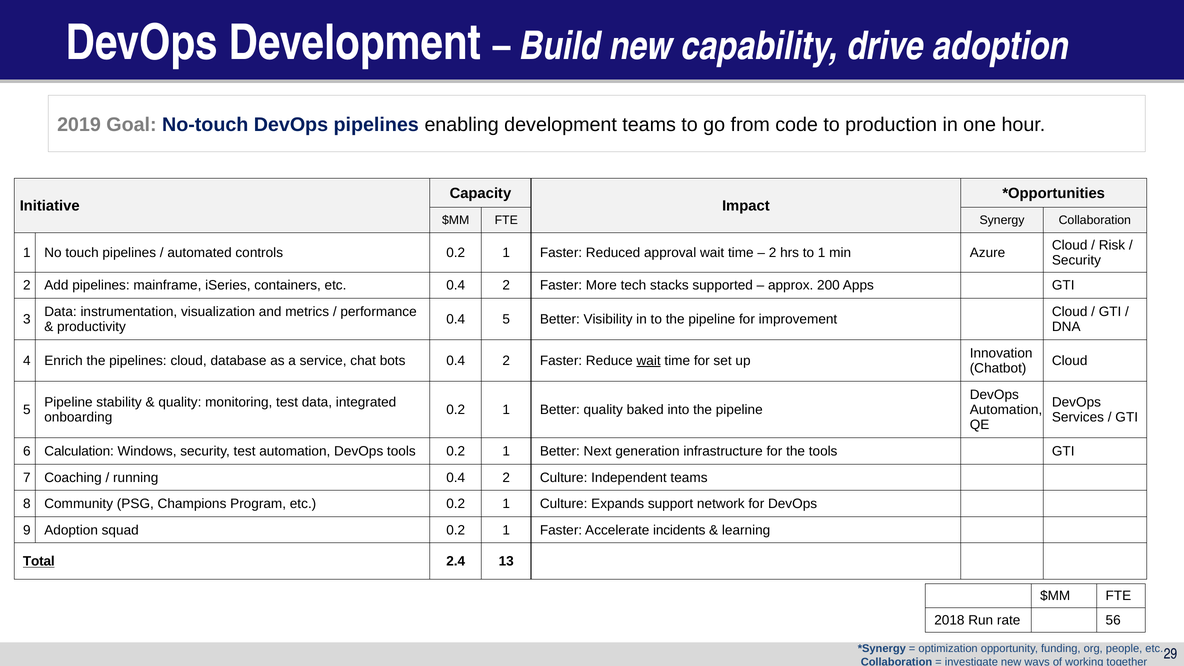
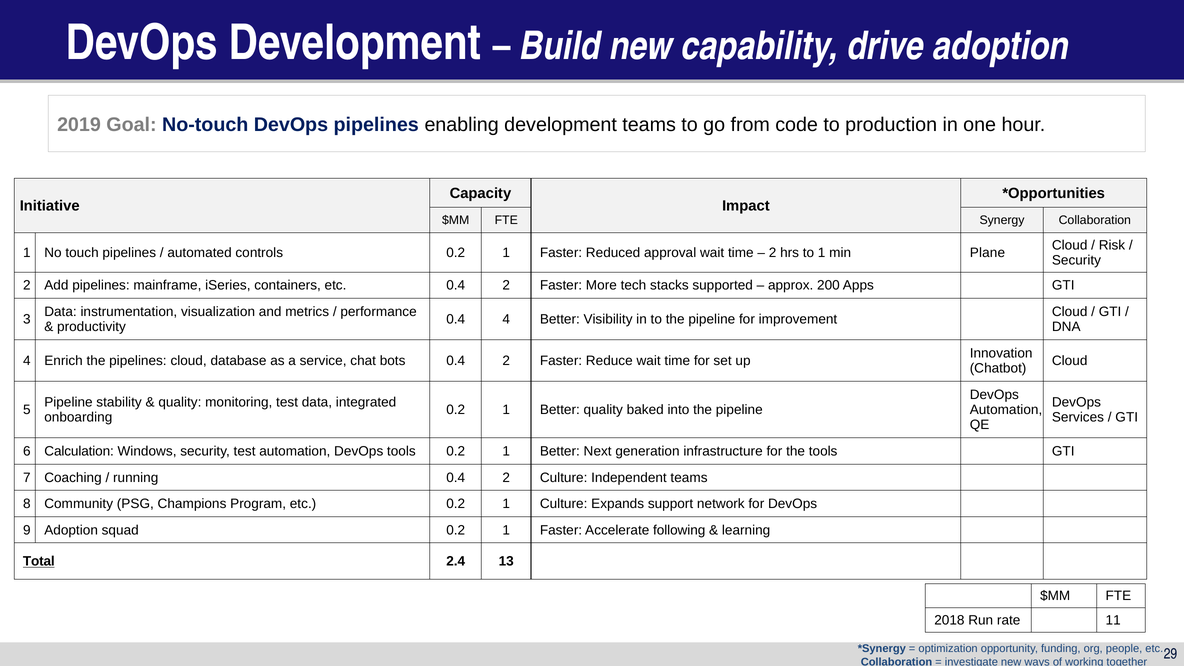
Azure: Azure -> Plane (987, 253)
0.4 5: 5 -> 4 (506, 319)
wait underline: present -> none (649, 361)
incidents: incidents -> following (679, 530)
56: 56 -> 11 (1113, 620)
